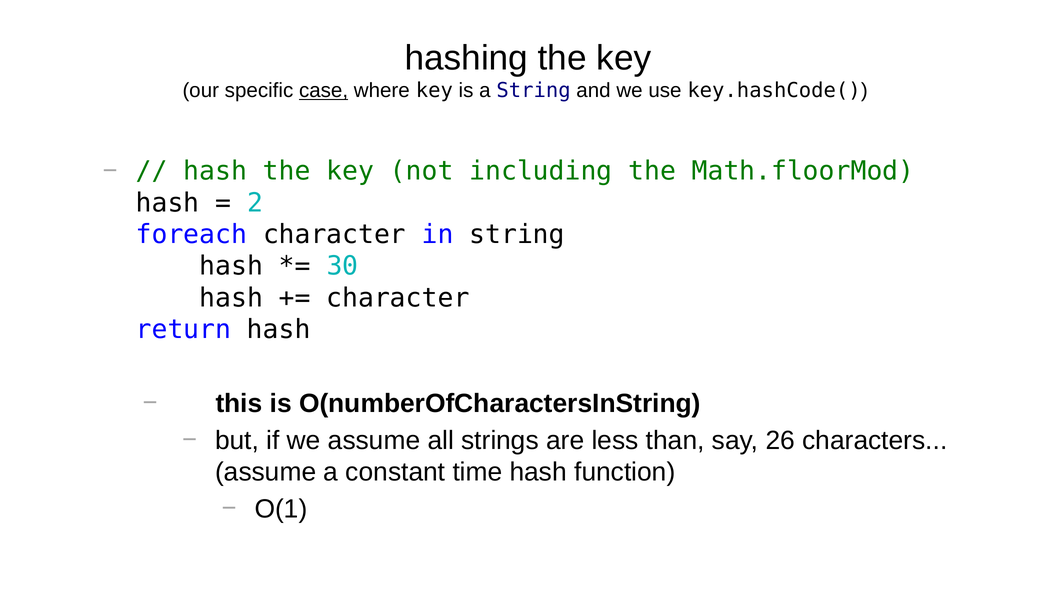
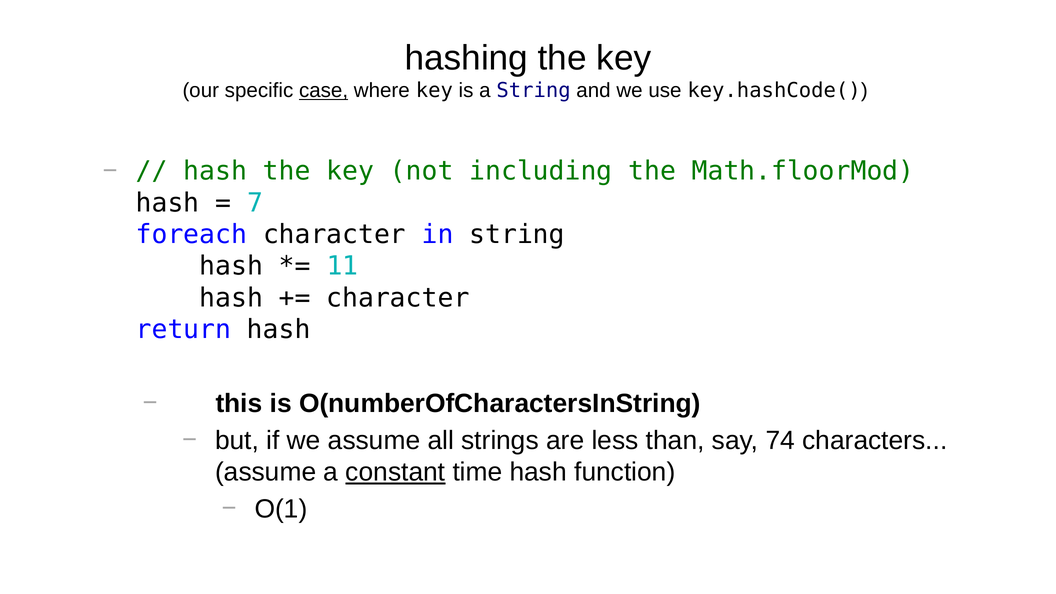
2: 2 -> 7 (255, 203)
30: 30 -> 11 (342, 266)
26: 26 -> 74 (780, 440)
constant underline: none -> present (395, 472)
